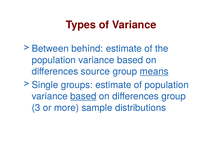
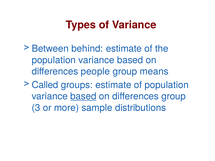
source: source -> people (95, 72)
means underline: present -> none (154, 72)
Single: Single -> Called (45, 85)
